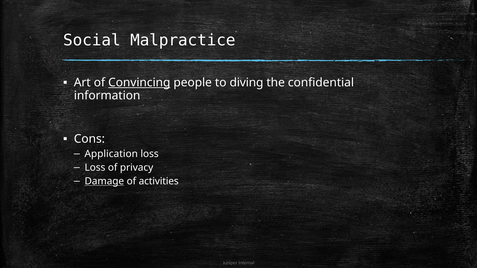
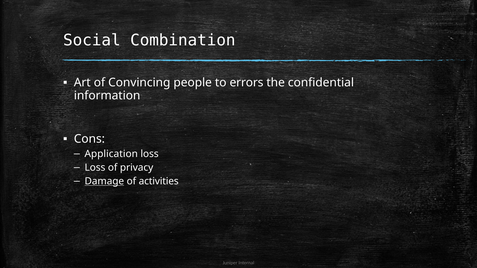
Malpractice: Malpractice -> Combination (183, 40)
Convincing underline: present -> none (139, 83)
diving: diving -> errors (247, 83)
